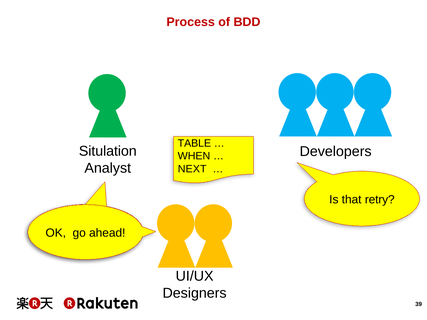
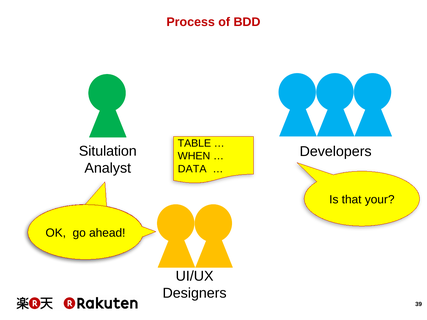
NEXT: NEXT -> DATA (192, 169)
retry: retry -> your (380, 200)
